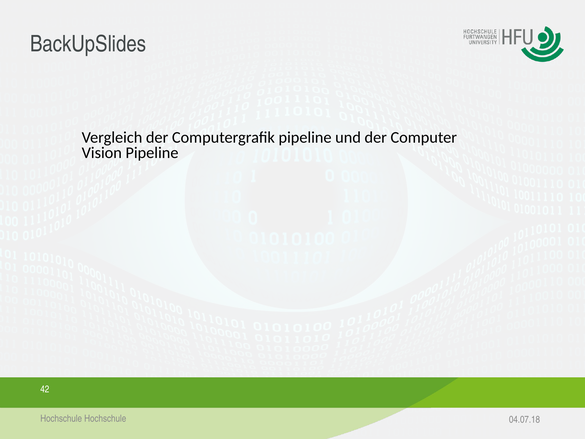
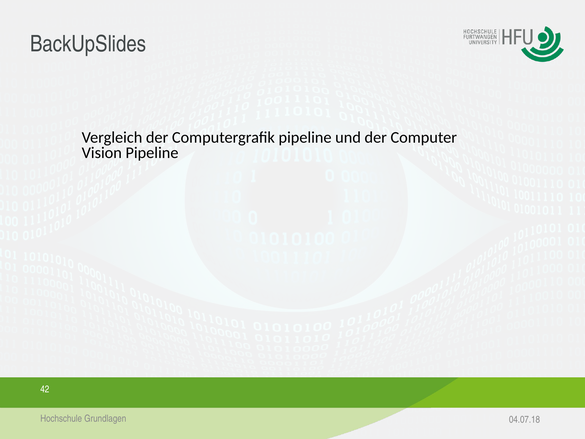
Hochschule Hochschule: Hochschule -> Grundlagen (105, 419)
